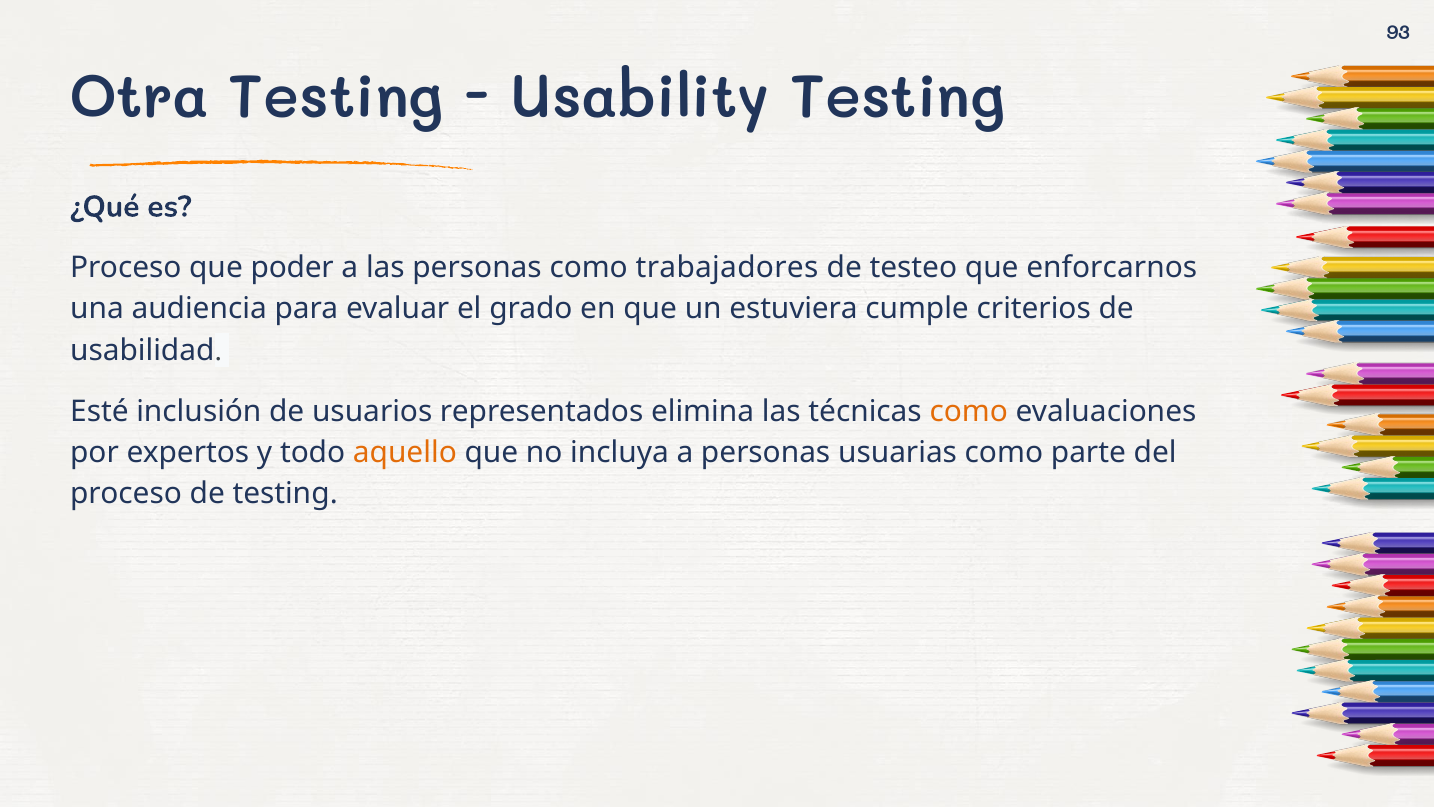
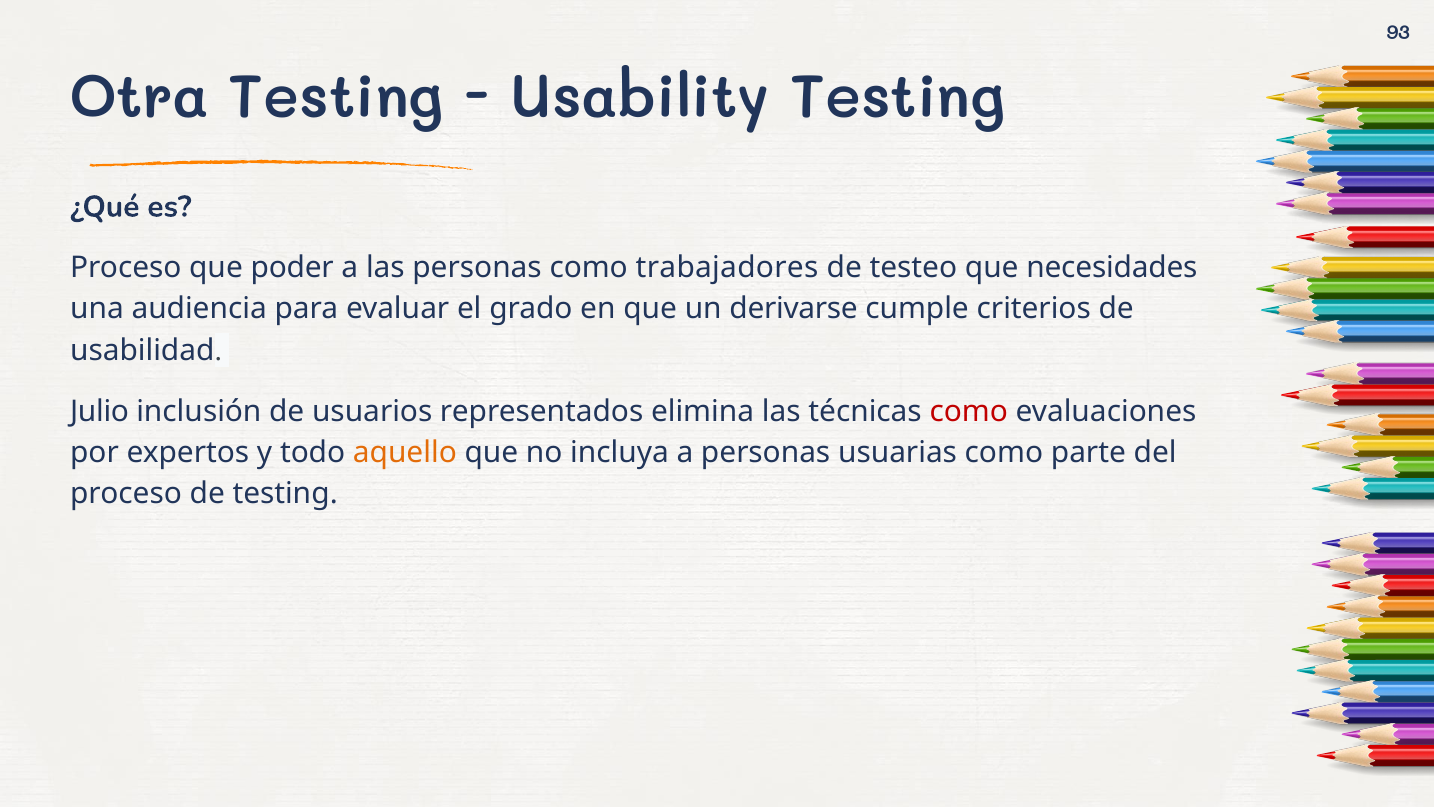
enforcarnos: enforcarnos -> necesidades (1112, 268)
estuviera: estuviera -> derivarse (794, 309)
Esté: Esté -> Julio (100, 411)
como colour: orange -> red (969, 411)
